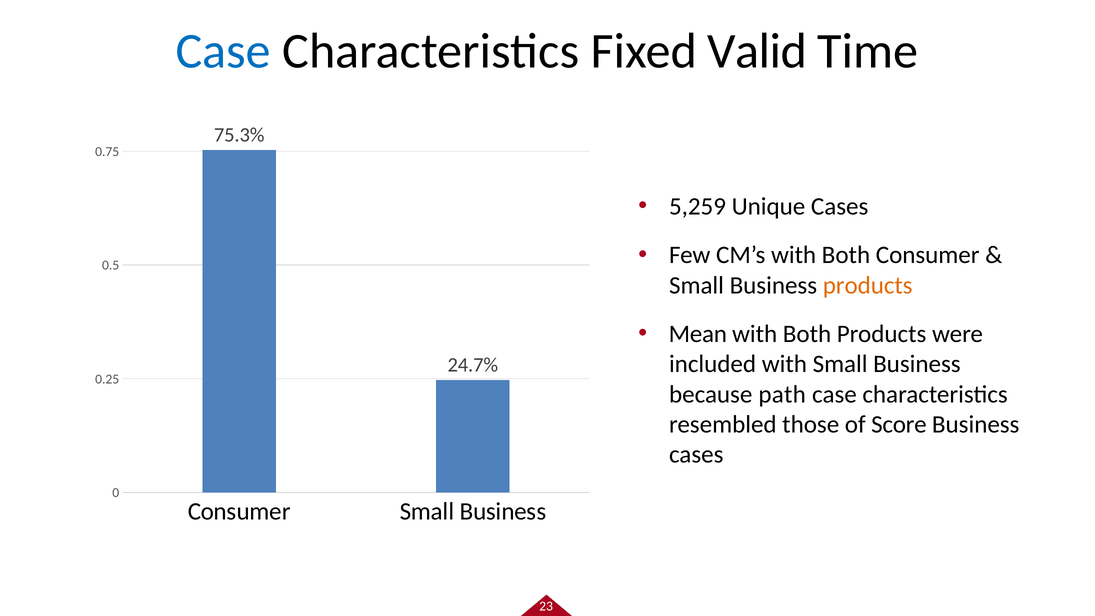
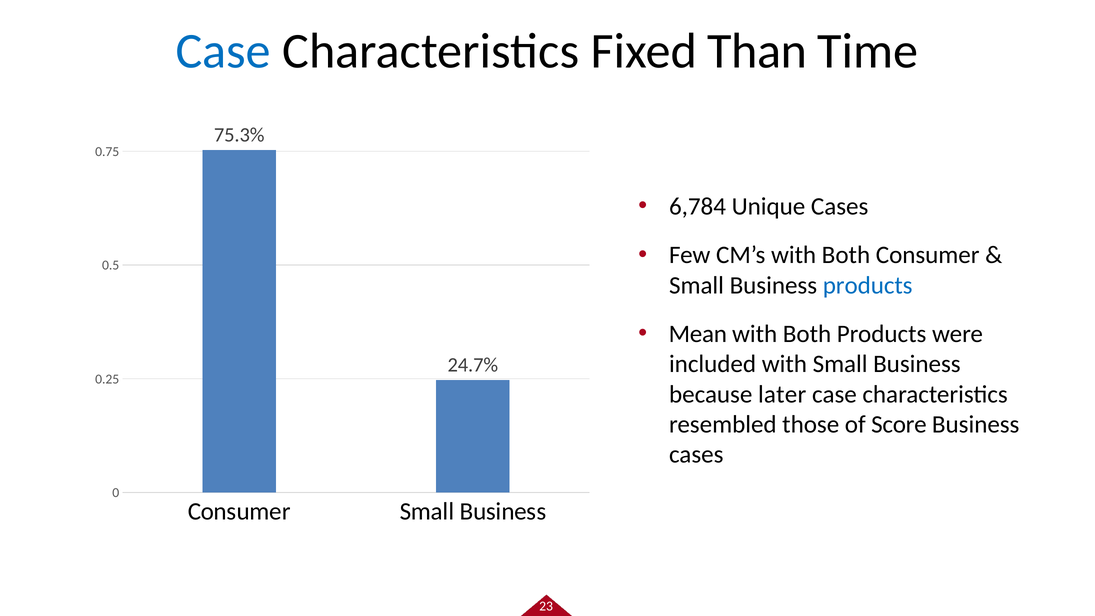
Valid: Valid -> Than (757, 51)
5,259: 5,259 -> 6,784 (698, 206)
products colour: orange -> blue (868, 285)
path: path -> later (782, 394)
